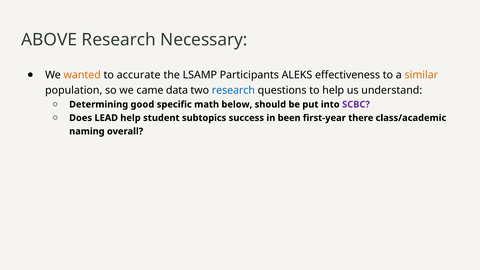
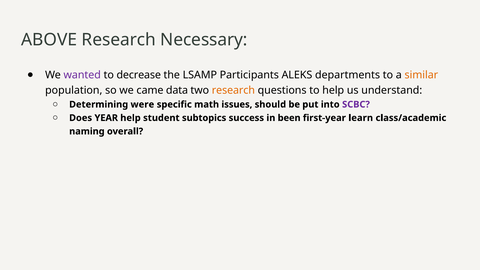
wanted colour: orange -> purple (82, 75)
accurate: accurate -> decrease (139, 75)
effectiveness: effectiveness -> departments (348, 75)
research colour: blue -> orange (233, 90)
good: good -> were (142, 104)
below: below -> issues (237, 104)
LEAD: LEAD -> YEAR (106, 118)
there: there -> learn (361, 118)
